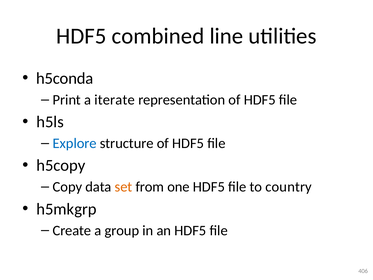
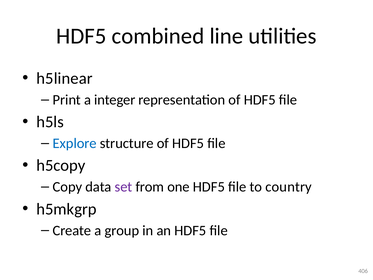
h5conda: h5conda -> h5linear (65, 78)
iterate: iterate -> integer (115, 100)
set colour: orange -> purple (123, 187)
